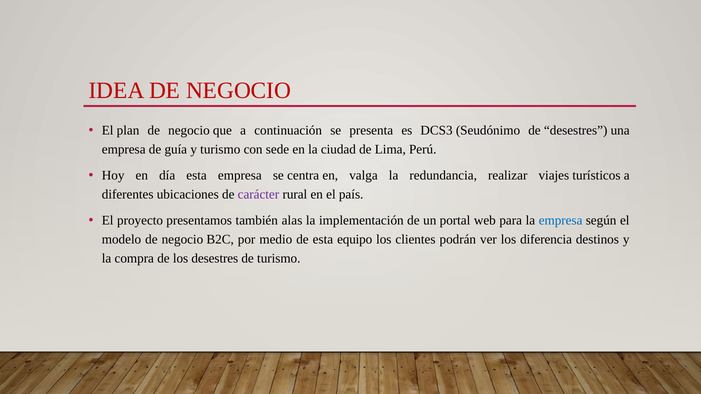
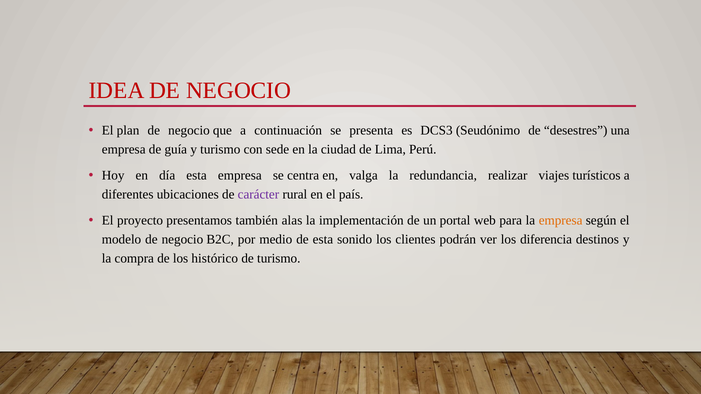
empresa colour: blue -> orange (561, 221)
equipo: equipo -> sonido (355, 240)
los desestres: desestres -> histórico (215, 259)
